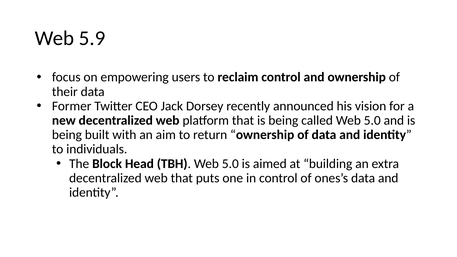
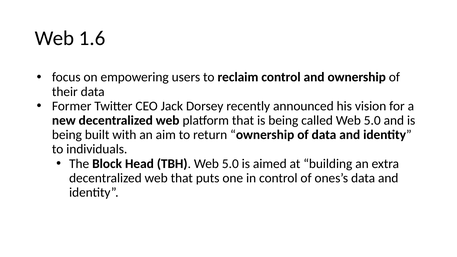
5.9: 5.9 -> 1.6 (92, 38)
